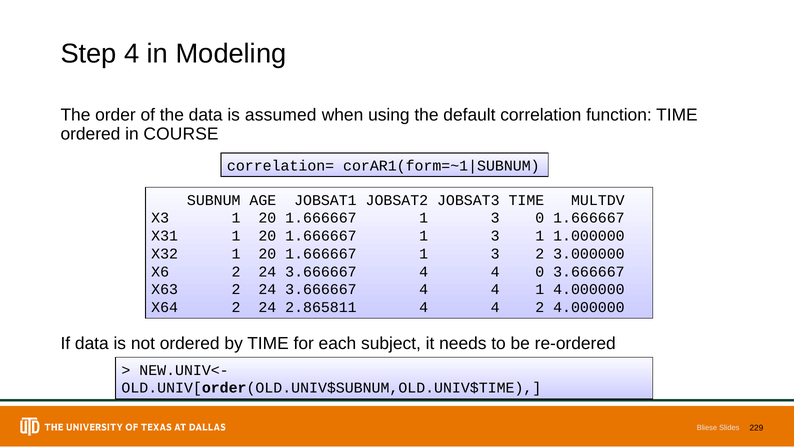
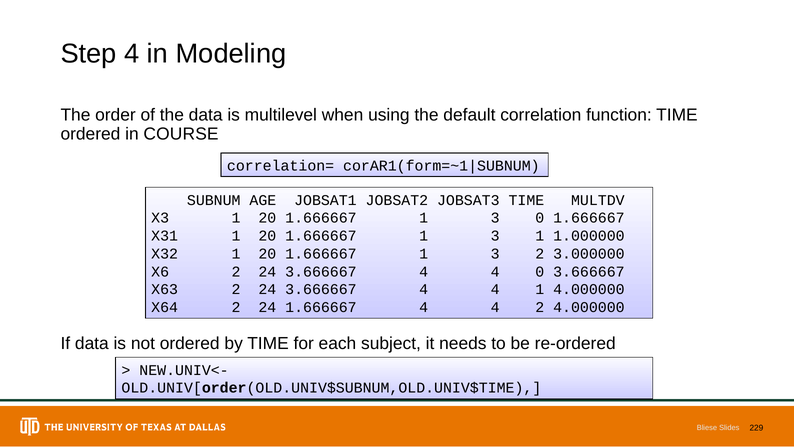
assumed: assumed -> multilevel (281, 115)
24 2.865811: 2.865811 -> 1.666667 (321, 307)
